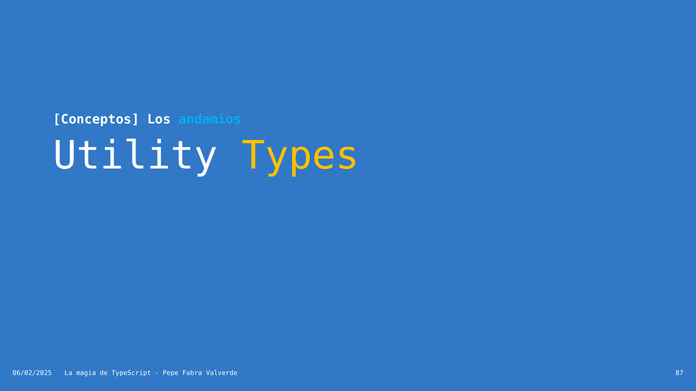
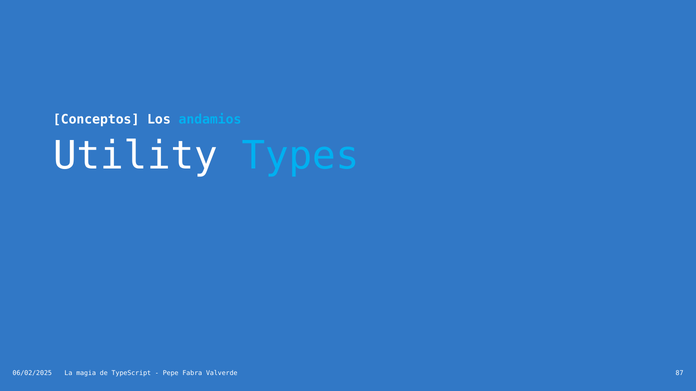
Types colour: yellow -> light blue (300, 156)
